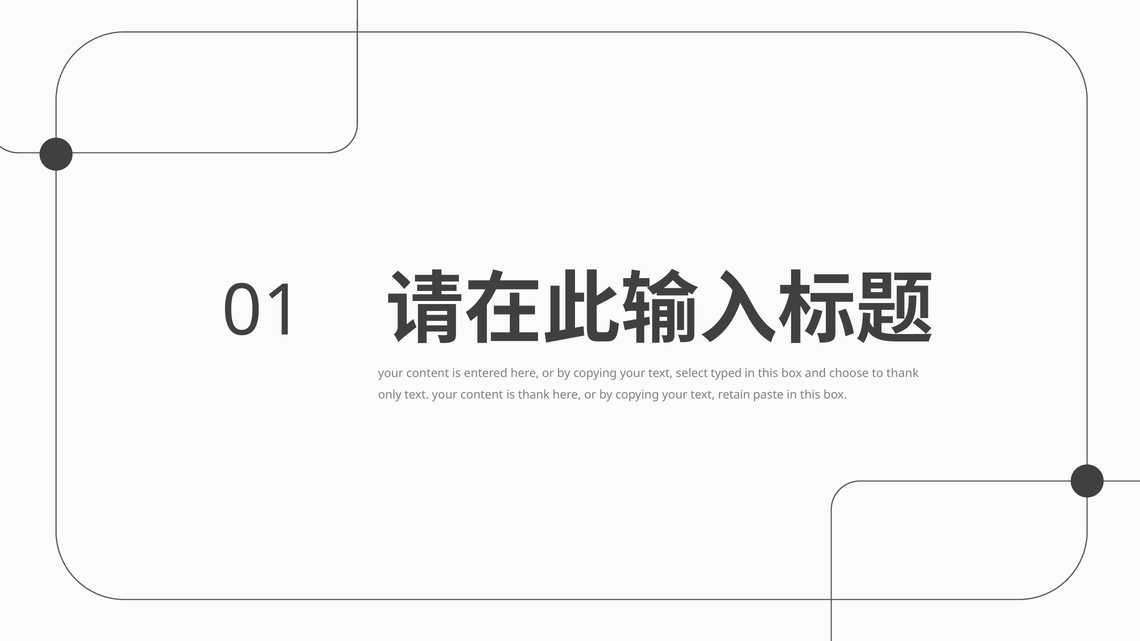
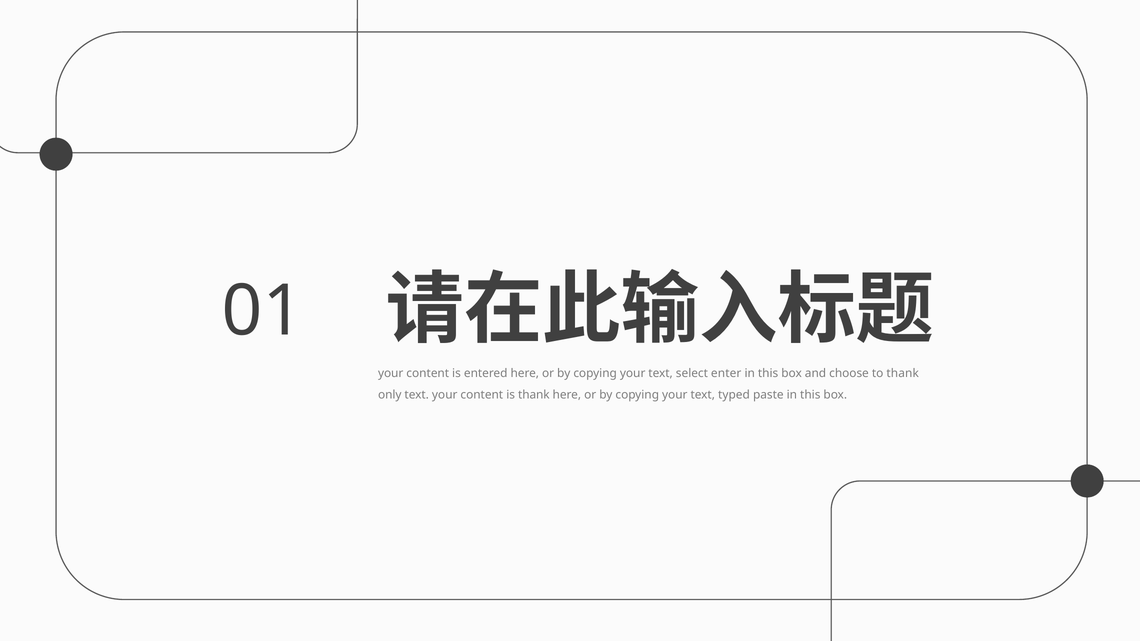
typed: typed -> enter (726, 374)
retain: retain -> typed (734, 395)
